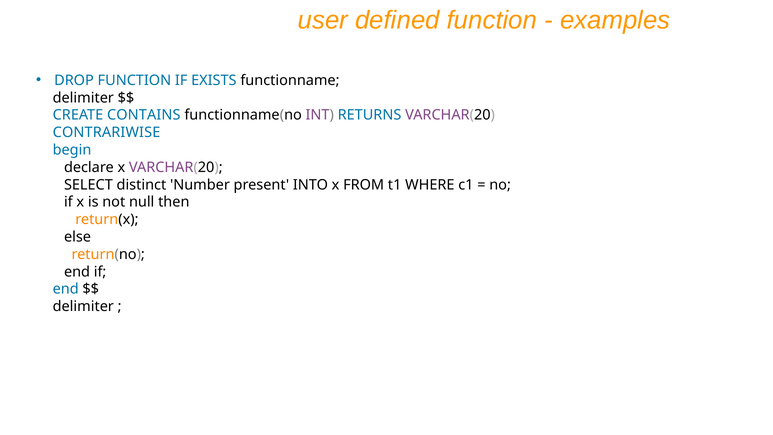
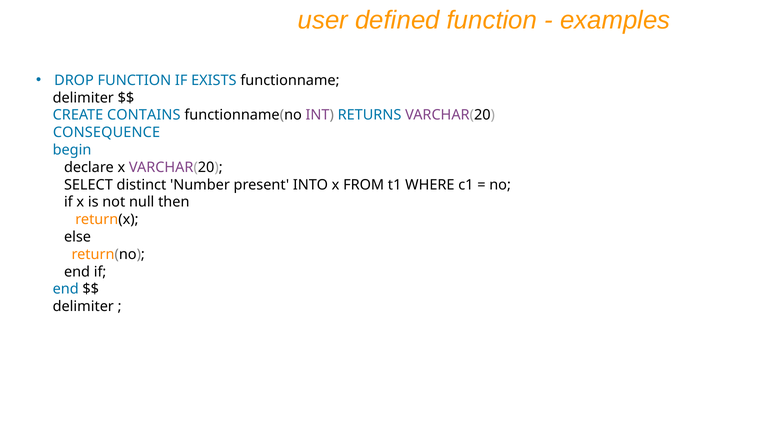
CONTRARIWISE: CONTRARIWISE -> CONSEQUENCE (107, 133)
